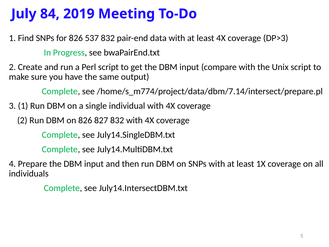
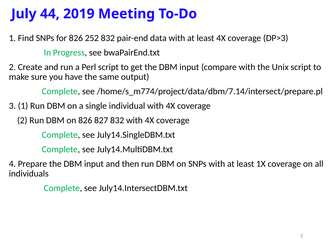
84: 84 -> 44 (50, 14)
537: 537 -> 252 (92, 38)
